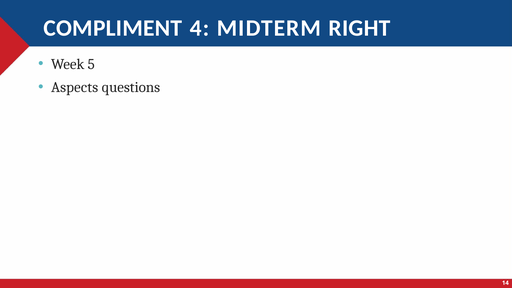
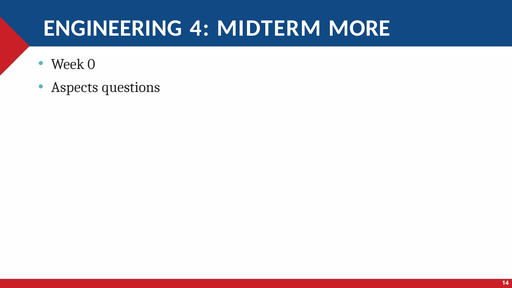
COMPLIMENT: COMPLIMENT -> ENGINEERING (113, 28)
RIGHT: RIGHT -> MORE (359, 28)
5: 5 -> 0 (91, 64)
